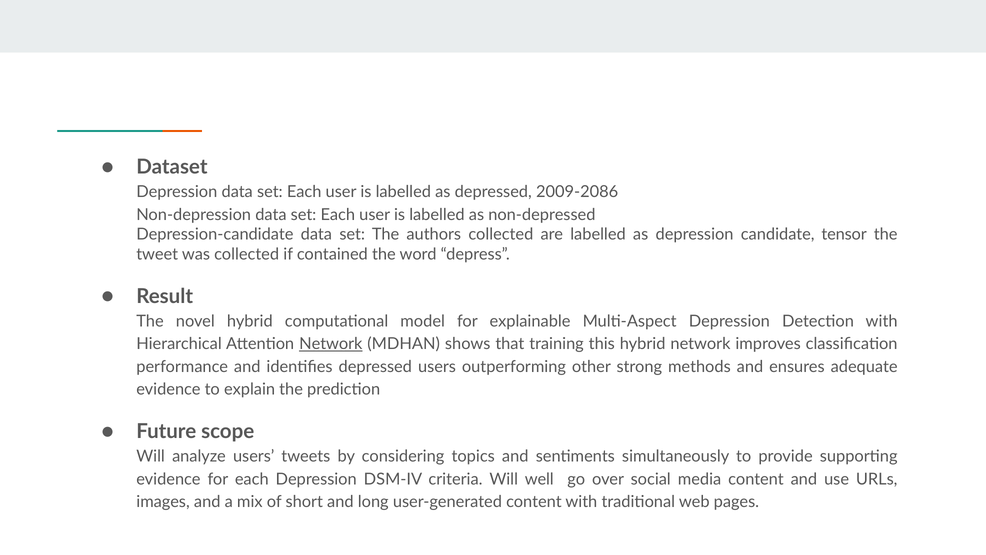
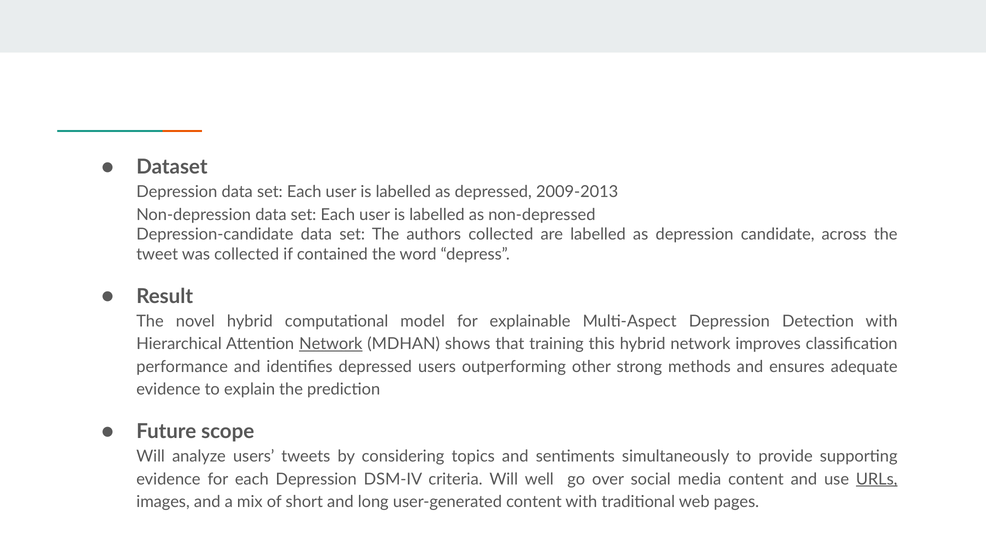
2009-2086: 2009-2086 -> 2009-2013 (577, 192)
tensor: tensor -> across (844, 234)
URLs underline: none -> present (877, 479)
